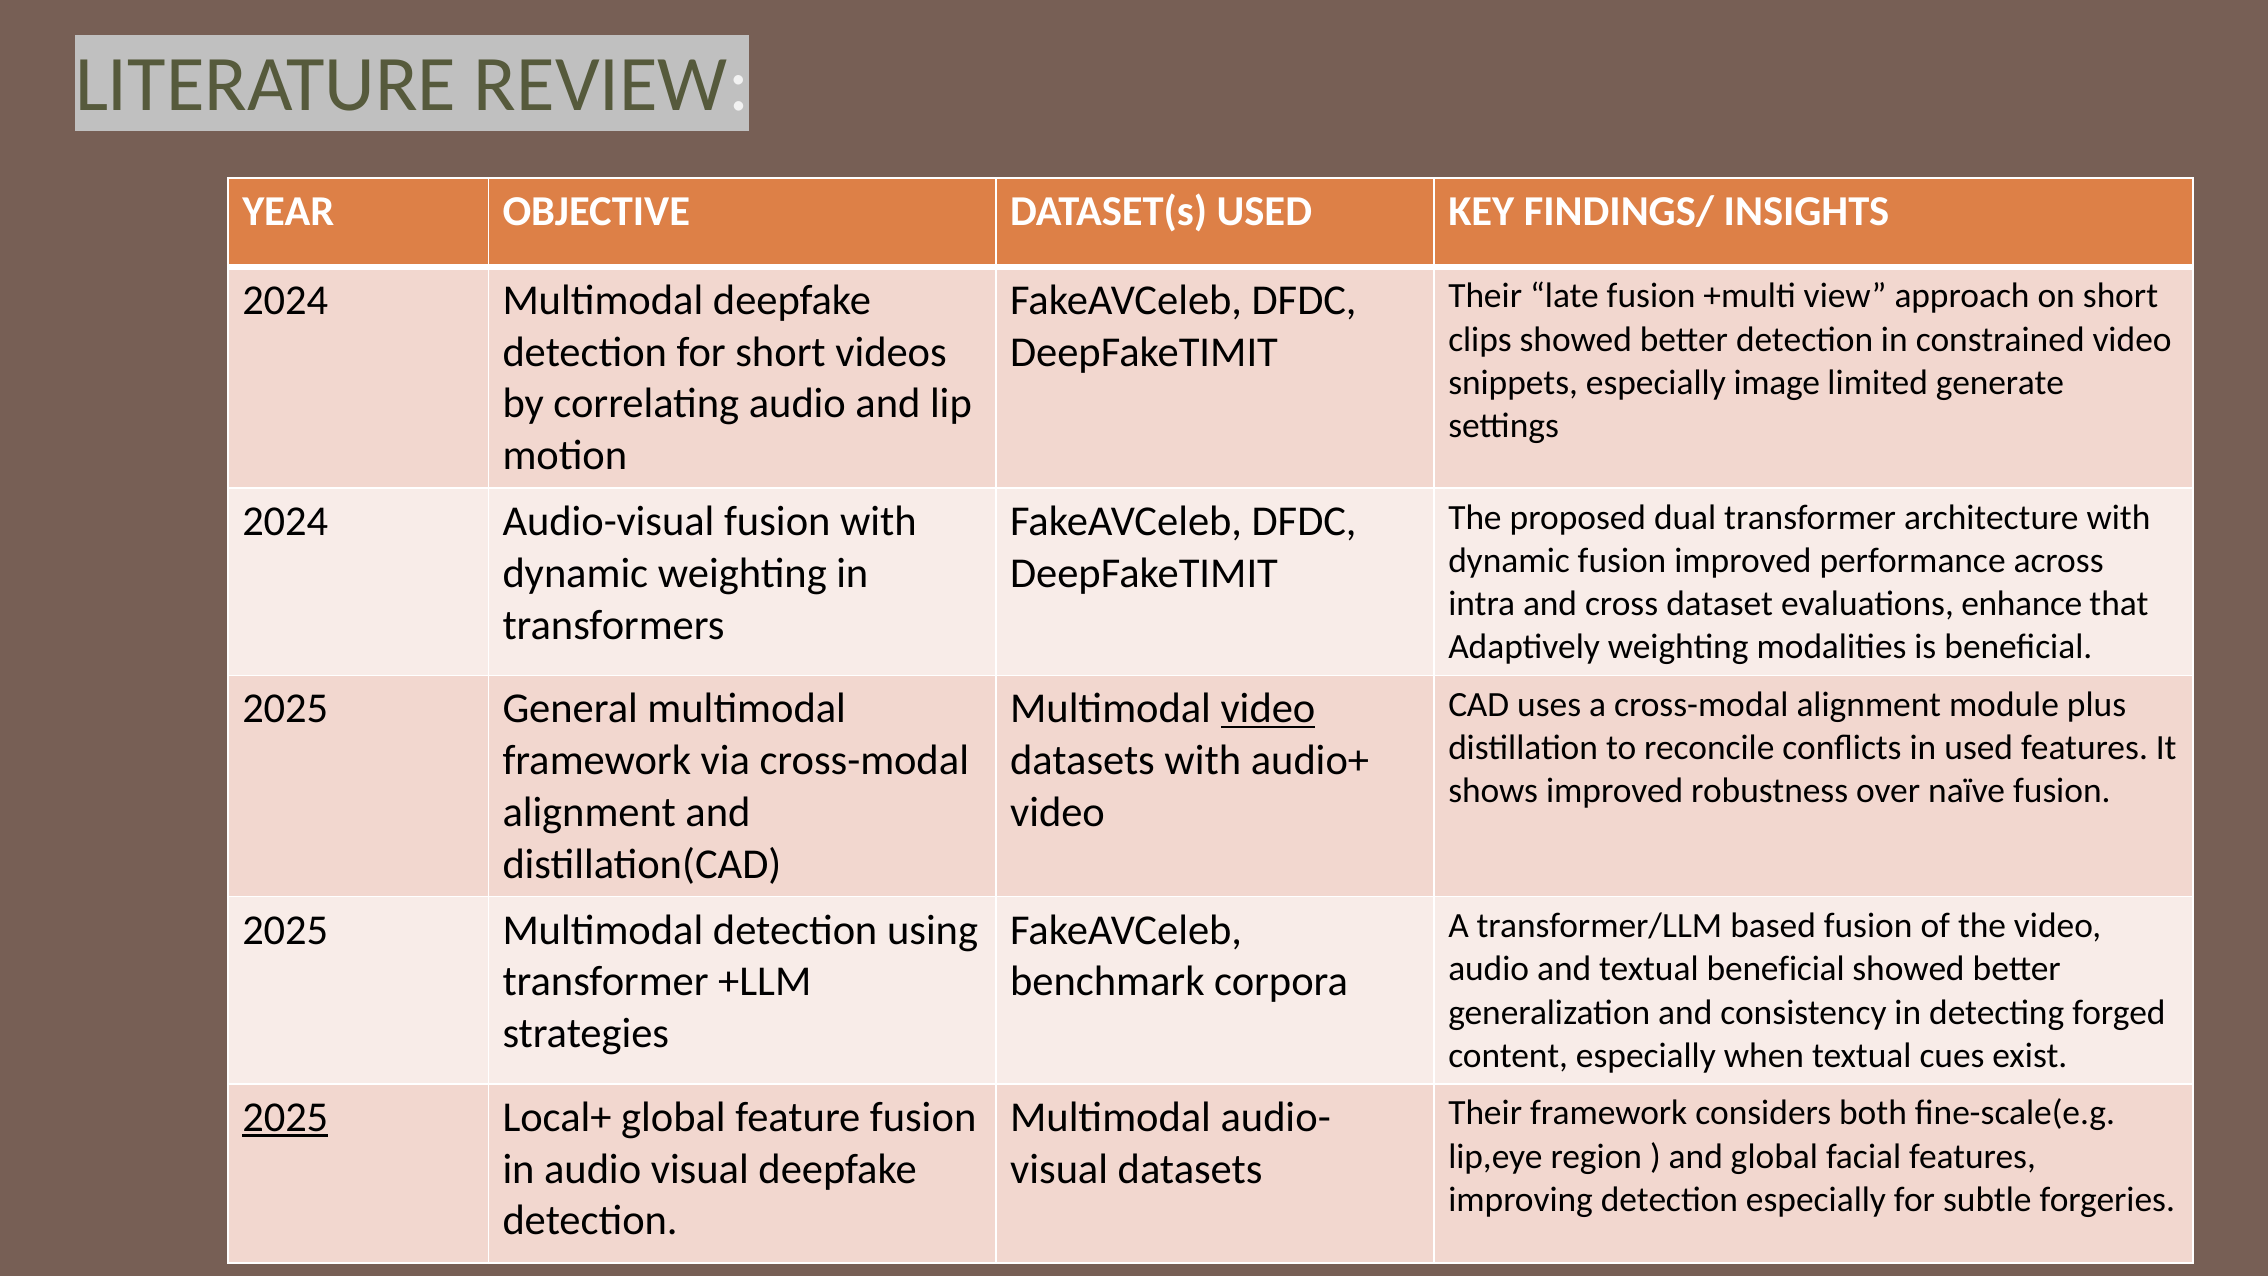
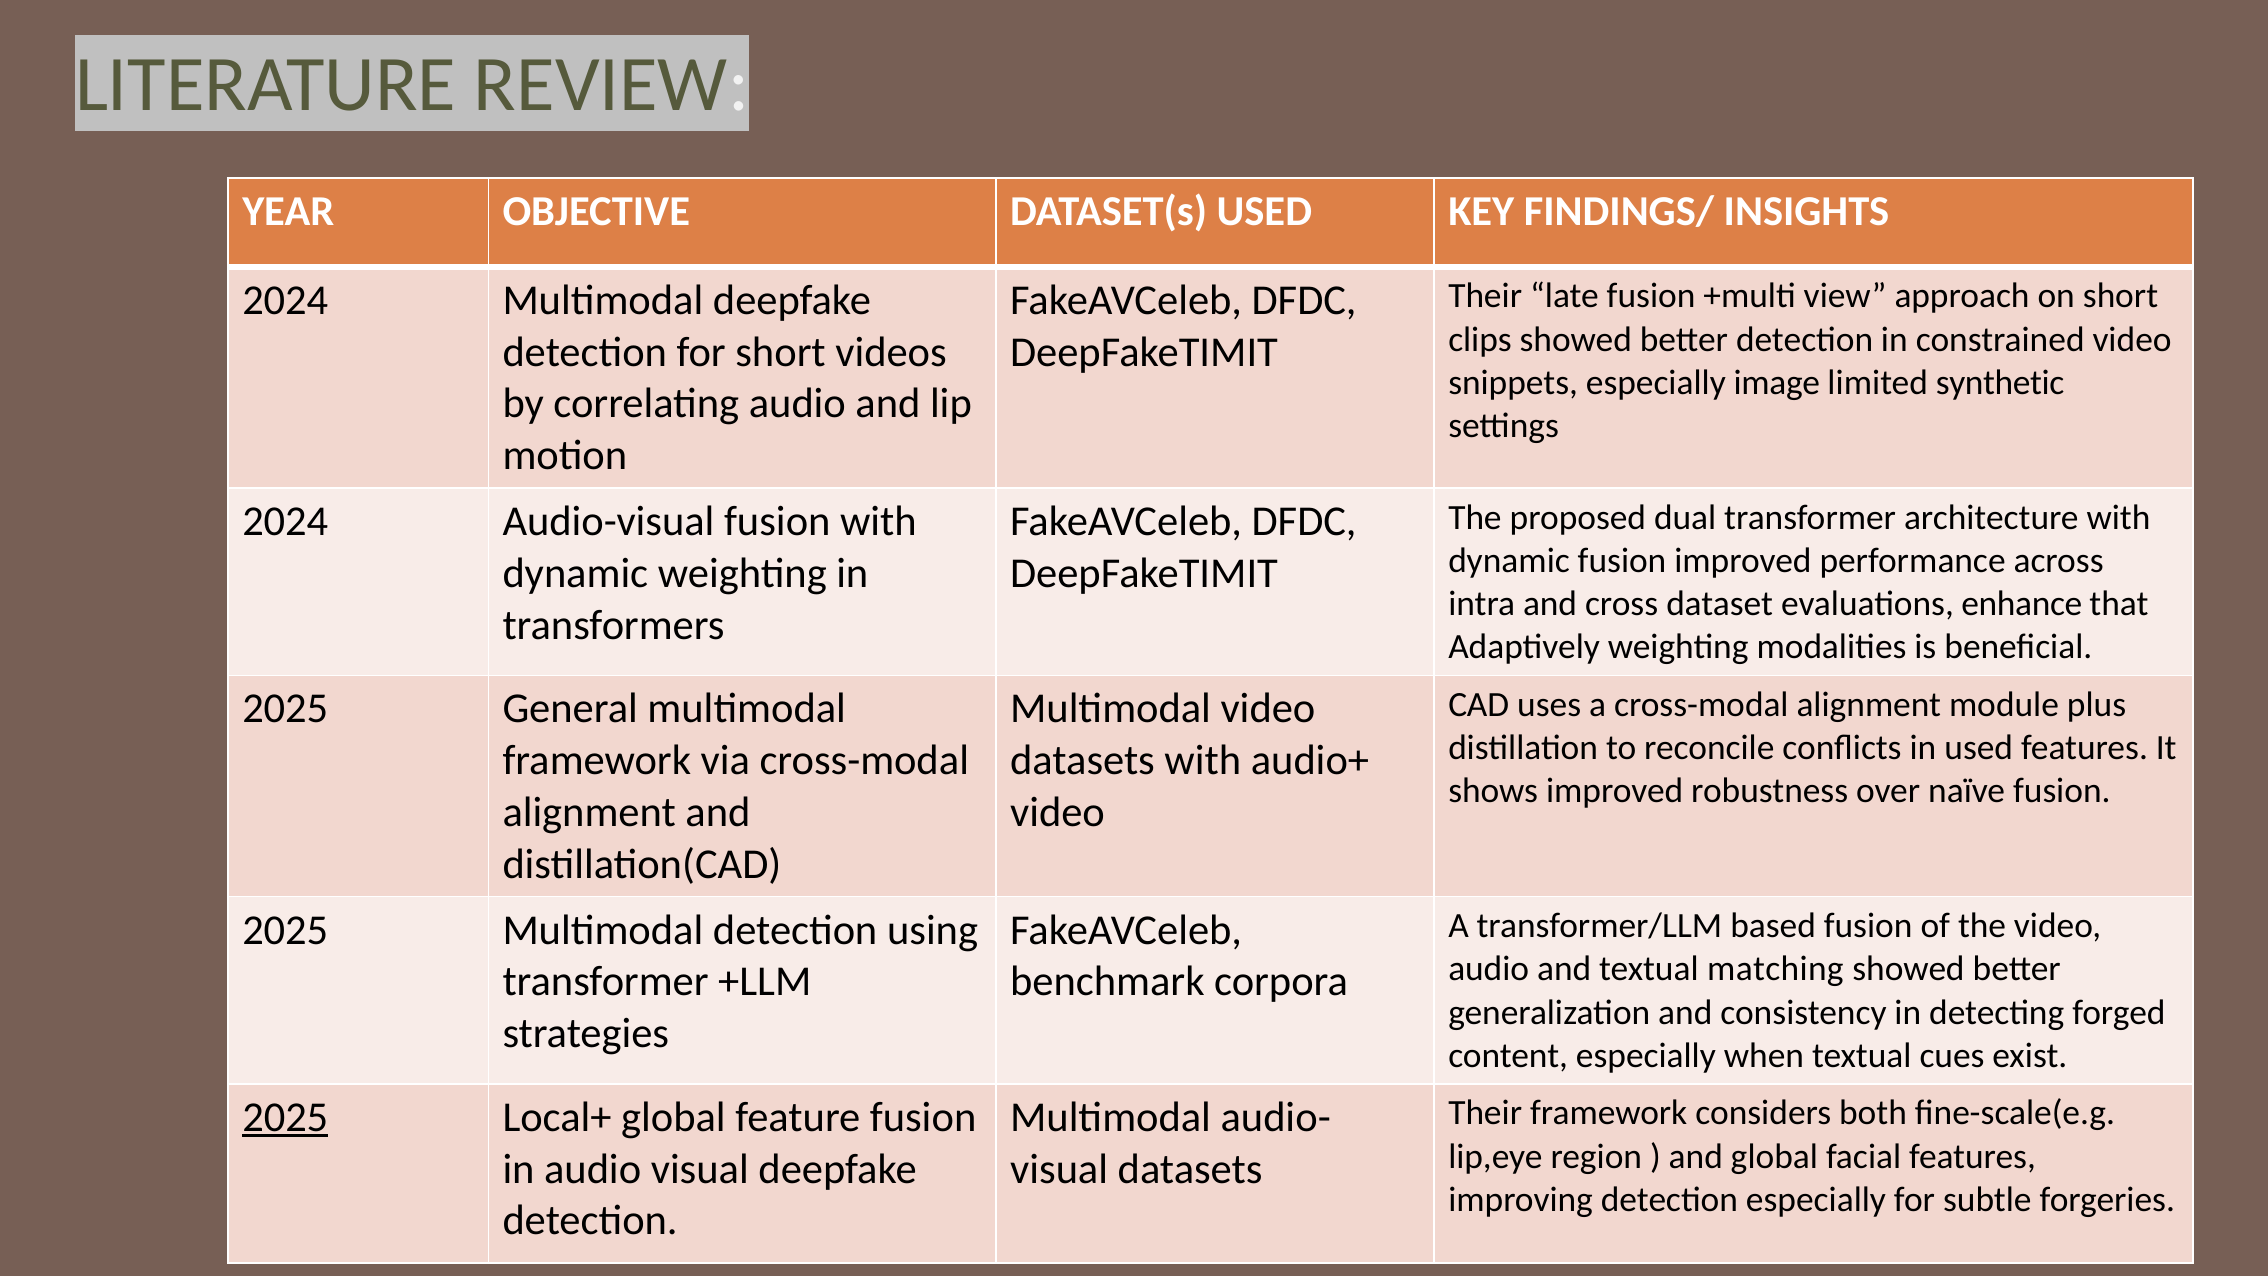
generate: generate -> synthetic (2000, 383)
video underline: present -> none (1268, 709)
textual beneficial: beneficial -> matching (1775, 969)
